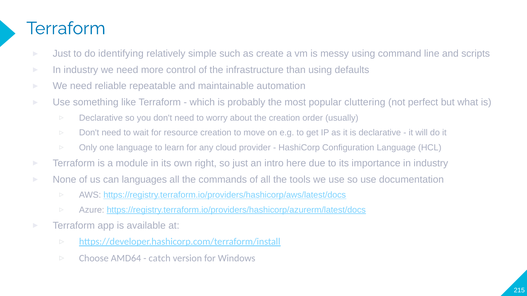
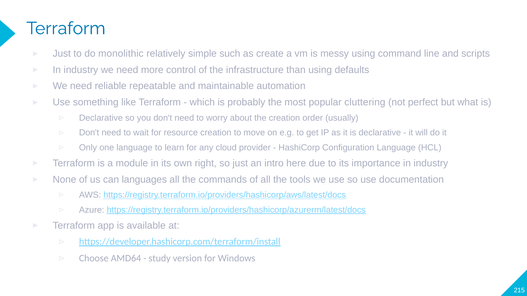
identifying: identifying -> monolithic (121, 54)
catch: catch -> study (160, 258)
